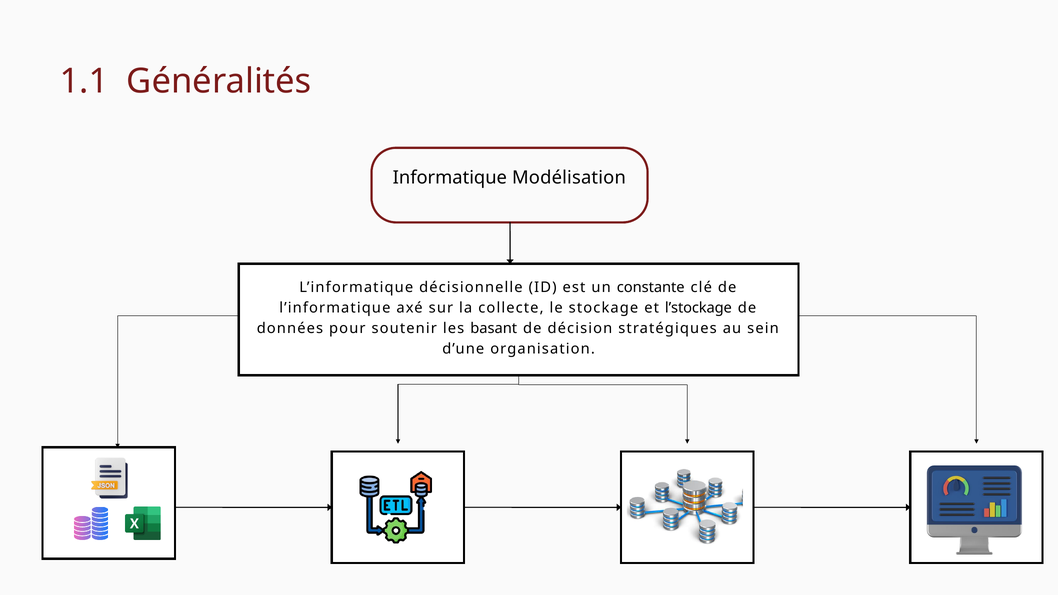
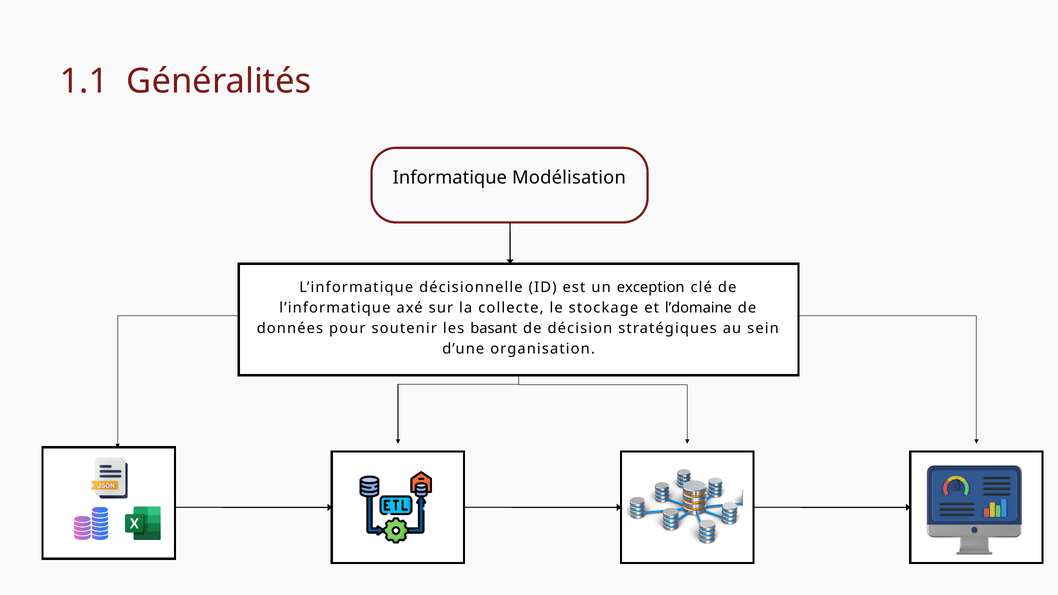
constante: constante -> exception (651, 287)
l’stockage: l’stockage -> l’domaine (698, 308)
